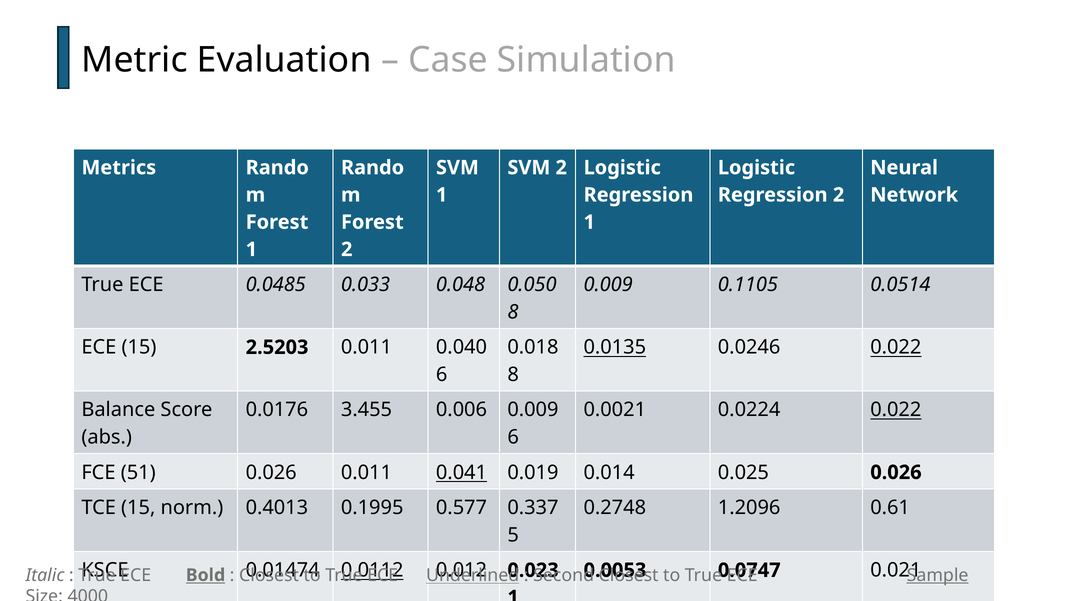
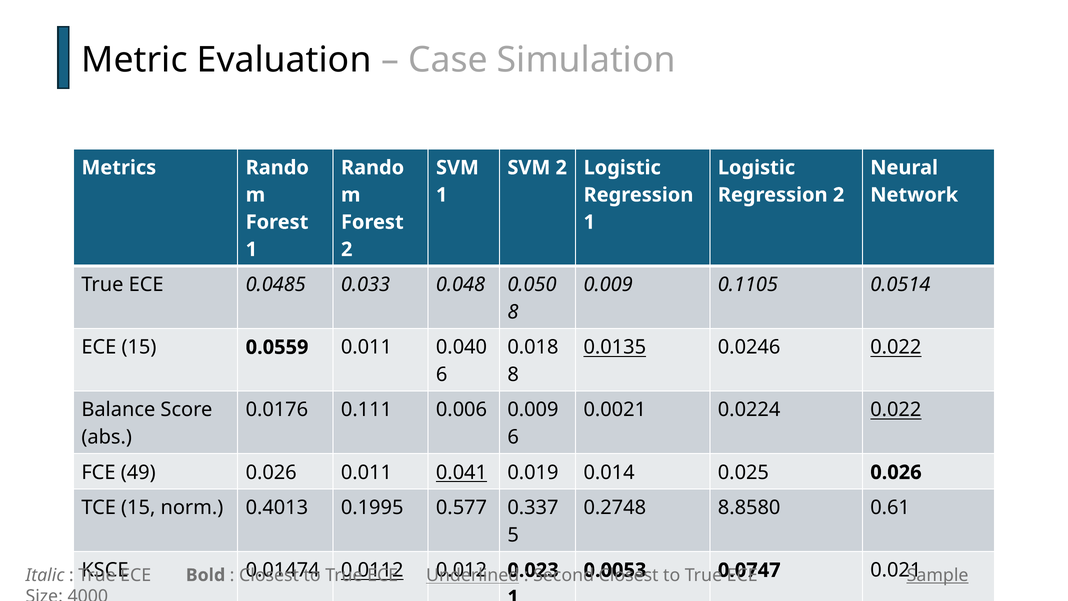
2.5203: 2.5203 -> 0.0559 (277, 347)
3.455: 3.455 -> 0.111 (366, 410)
51: 51 -> 49 (138, 472)
1.2096: 1.2096 -> 8.8580 (749, 508)
Bold underline: present -> none (205, 575)
